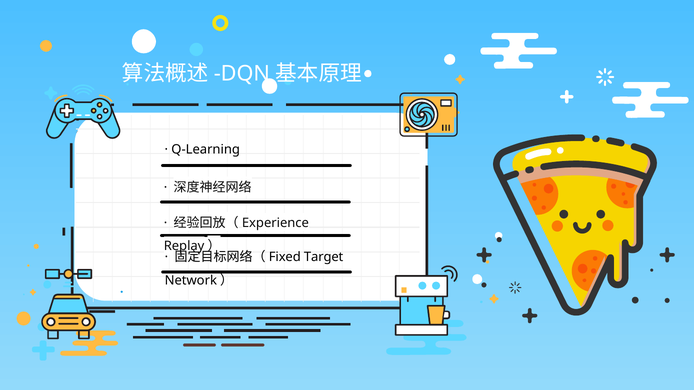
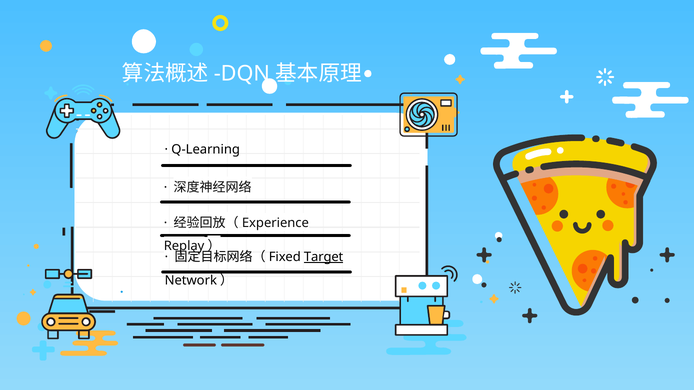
Target underline: none -> present (324, 257)
